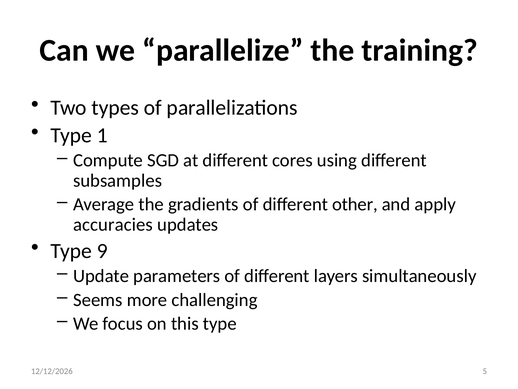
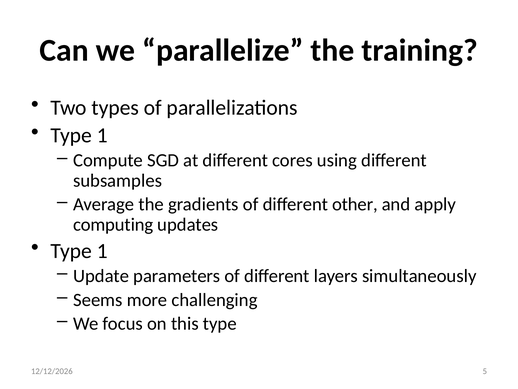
accuracies: accuracies -> computing (113, 224)
9: 9 -> 1 (102, 251)
